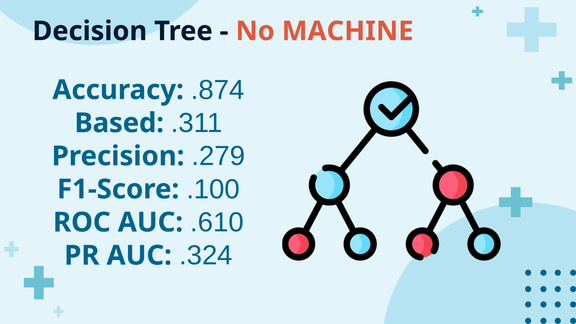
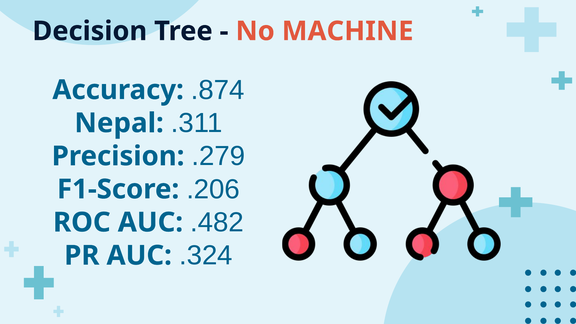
Based: Based -> Nepal (119, 123)
.100: .100 -> .206 (213, 189)
.610: .610 -> .482 (217, 222)
